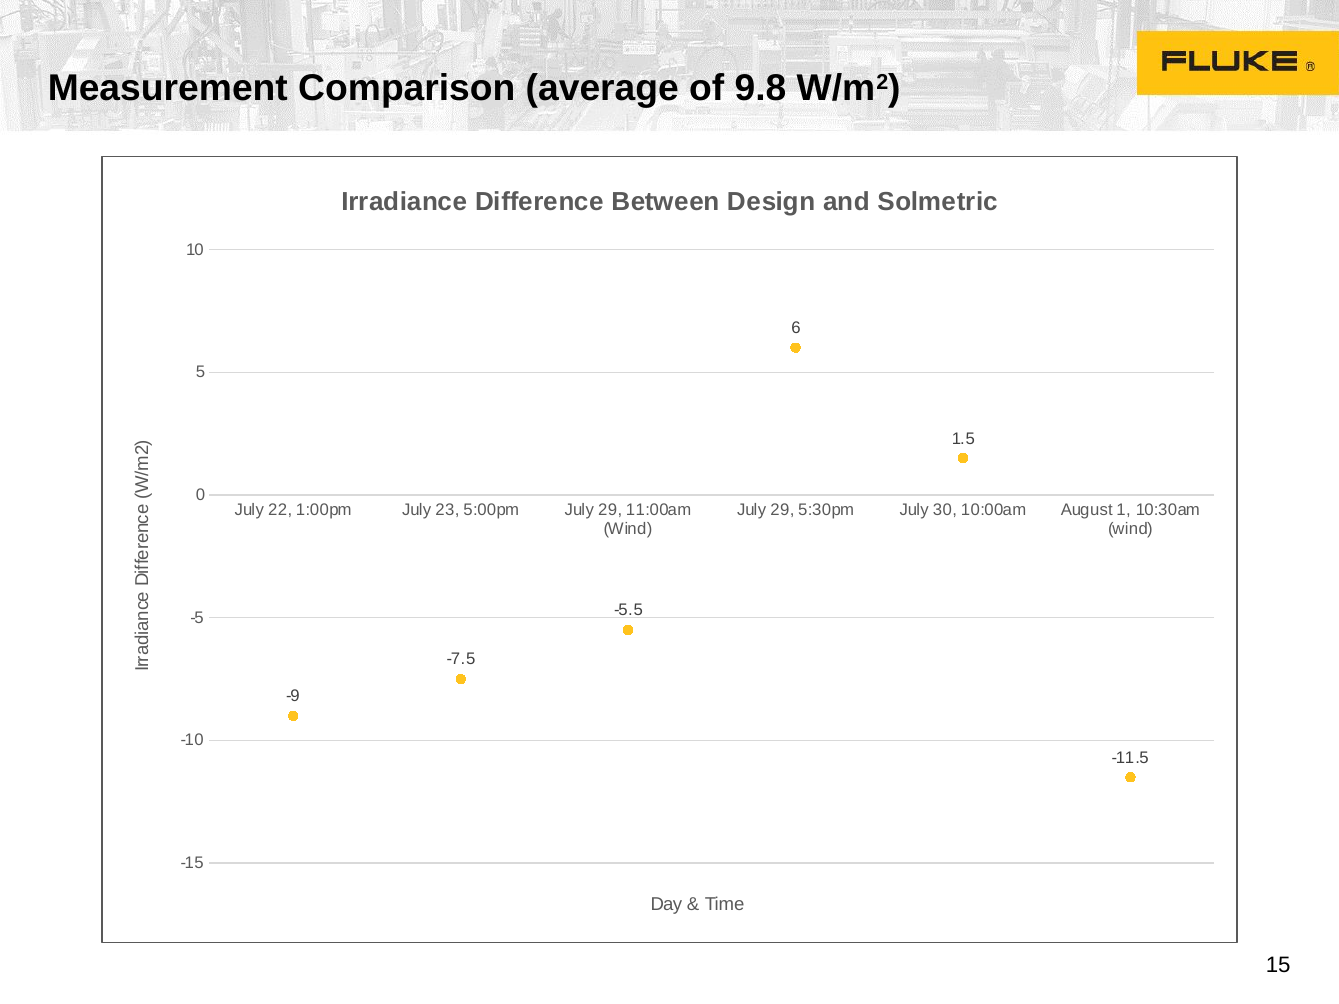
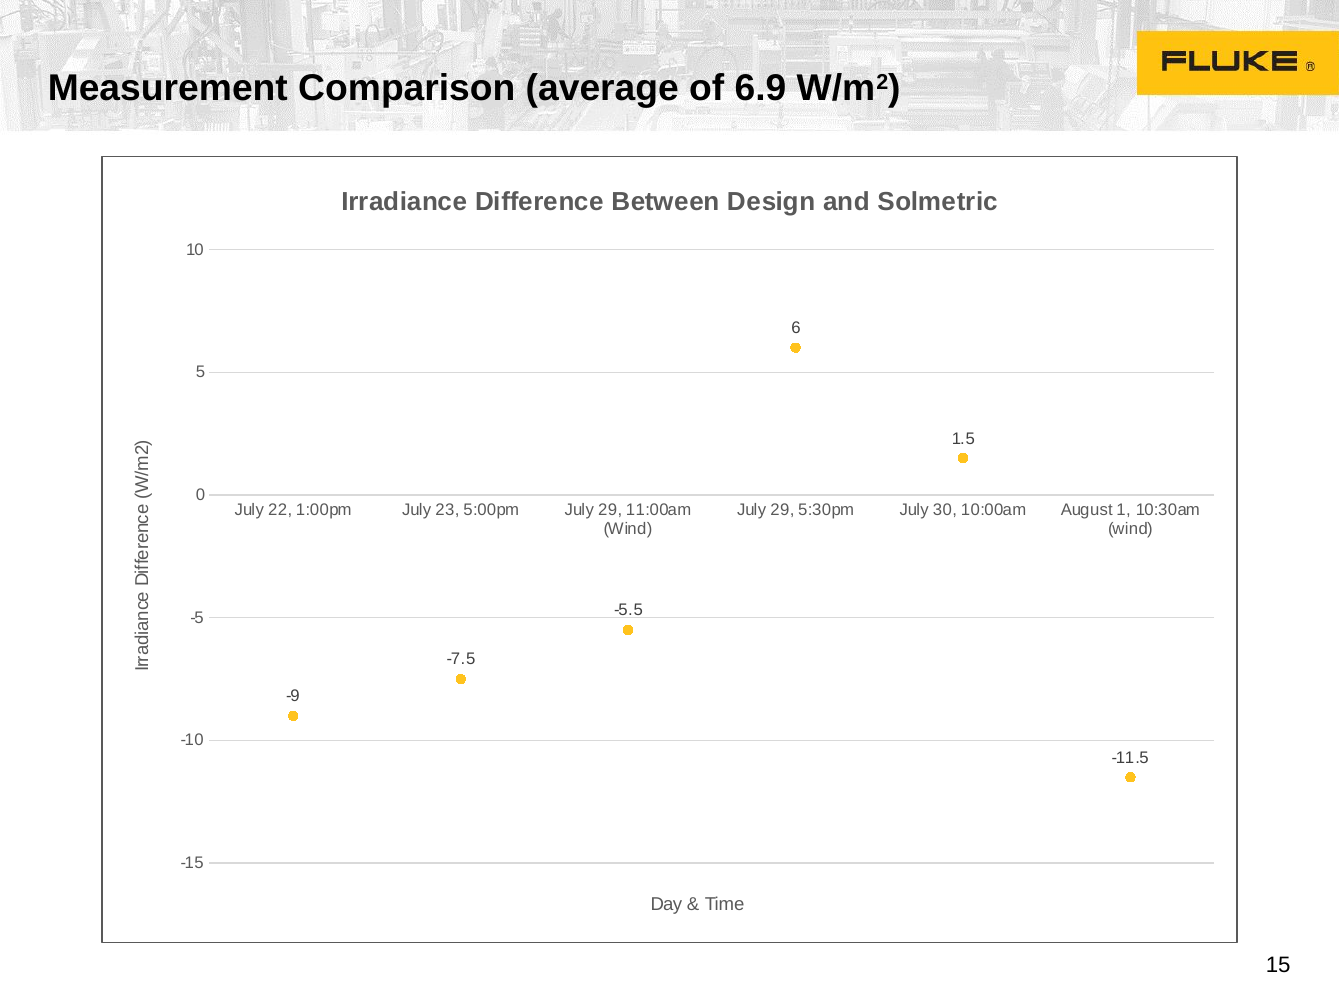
9.8: 9.8 -> 6.9 (761, 88)
